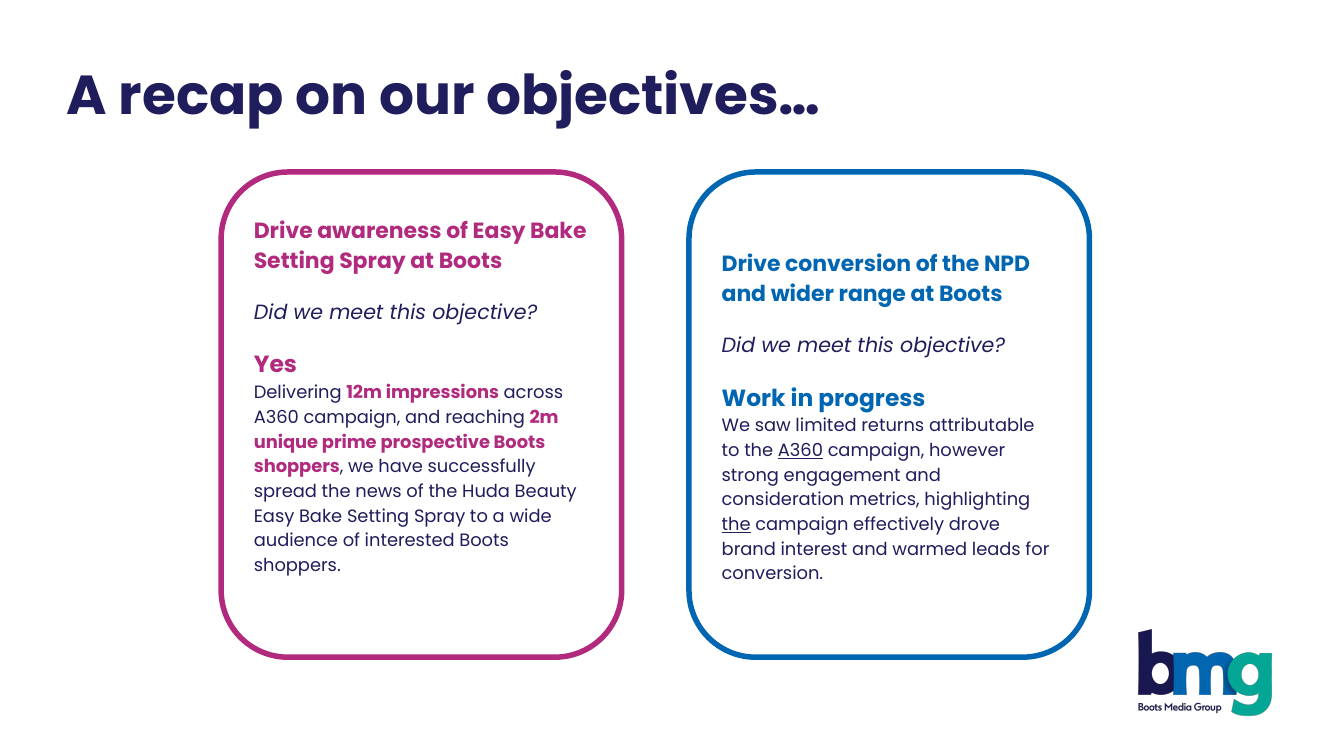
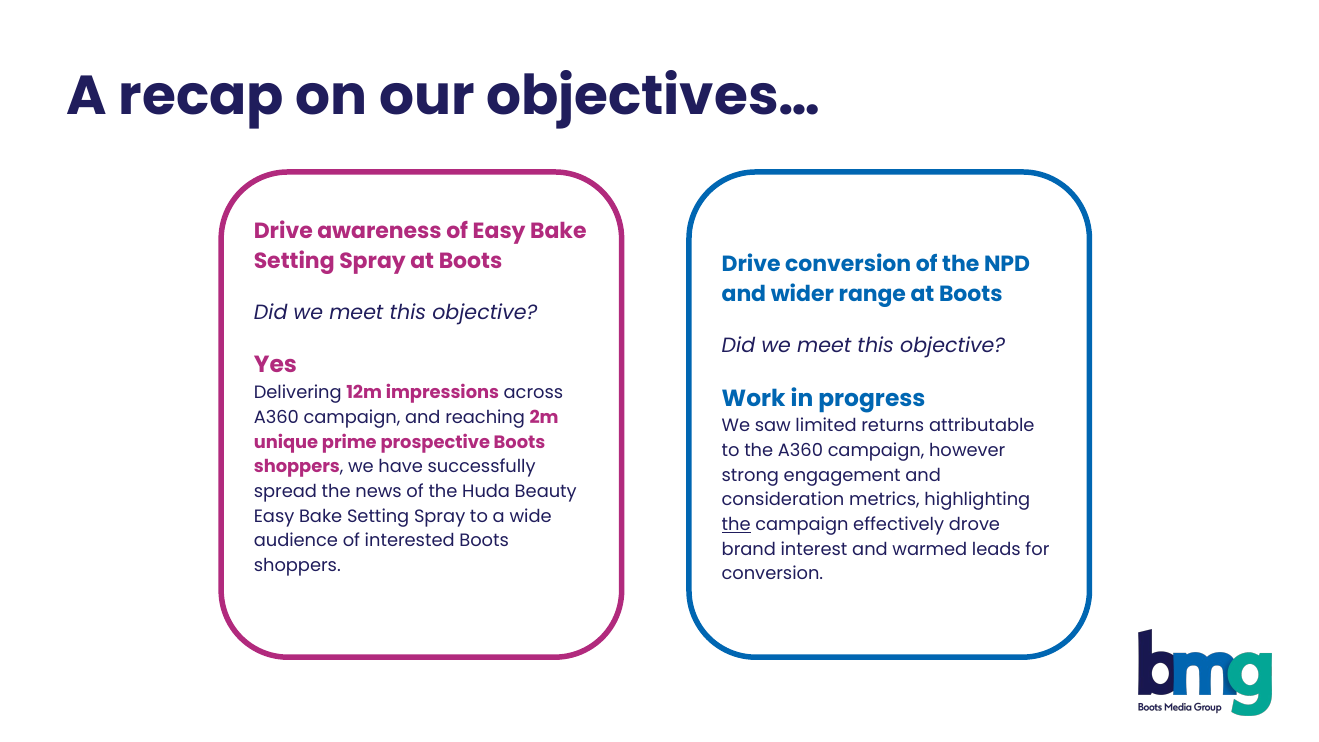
A360 underline: present -> none (800, 451)
